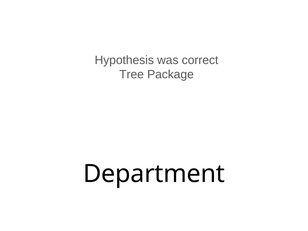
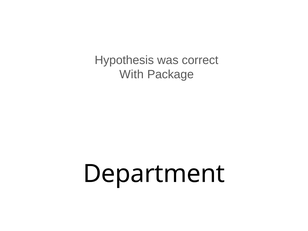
Tree: Tree -> With (132, 75)
